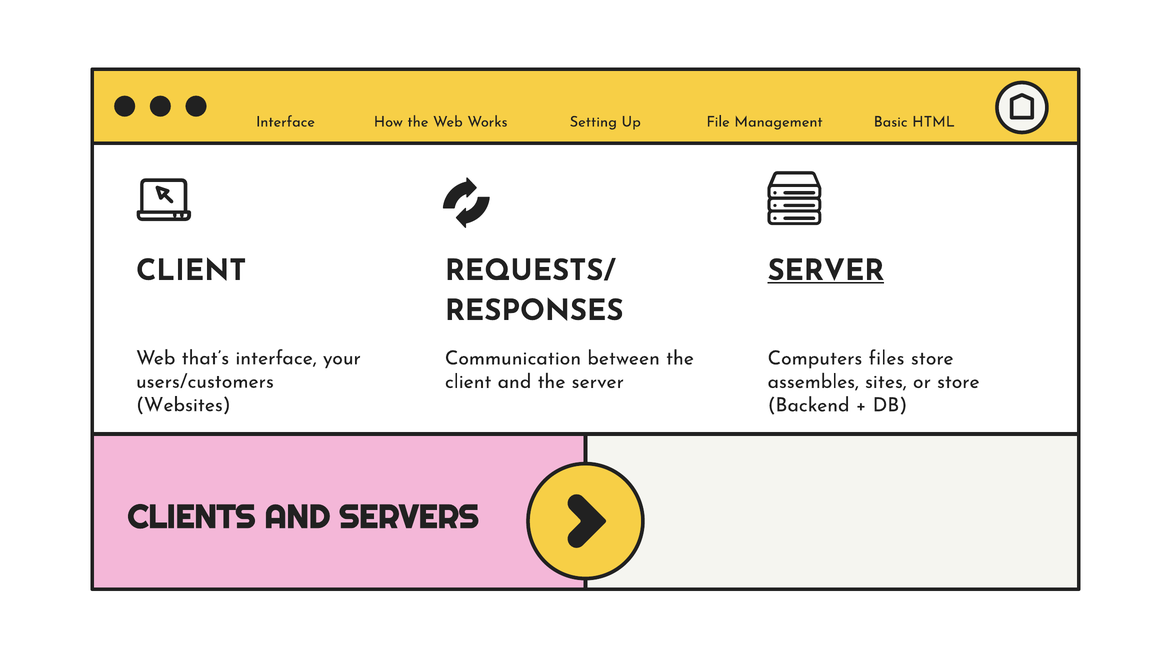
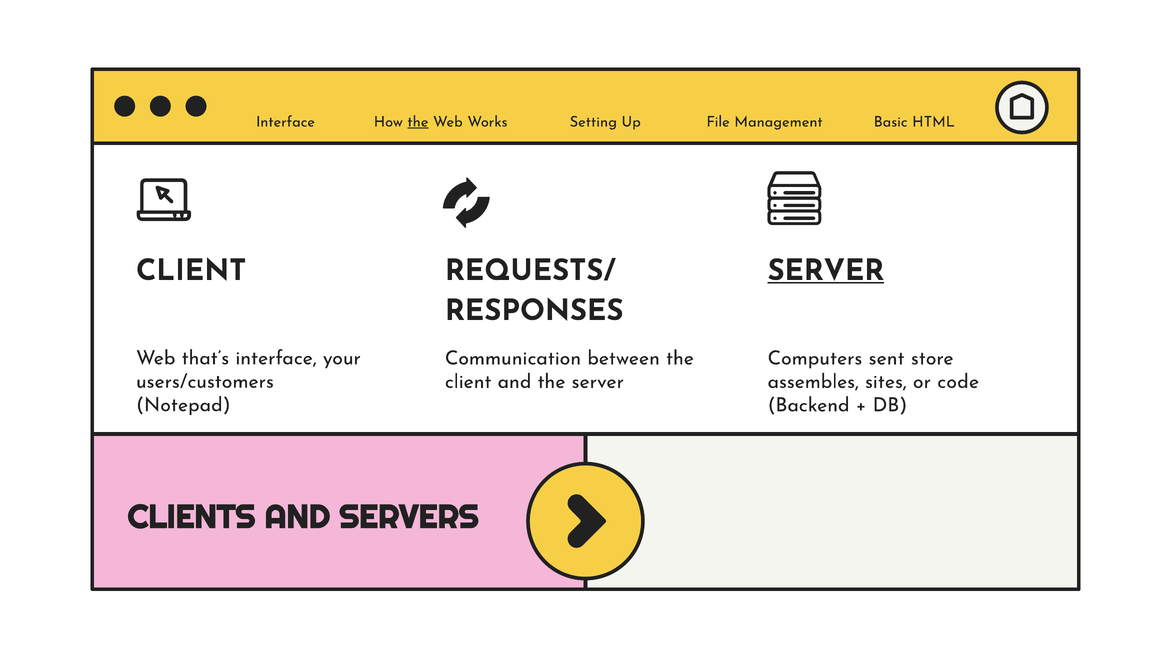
the underline: none -> present (418, 122)
files: files -> sent (887, 358)
or store: store -> code (958, 381)
Websites: Websites -> Notepad (183, 405)
